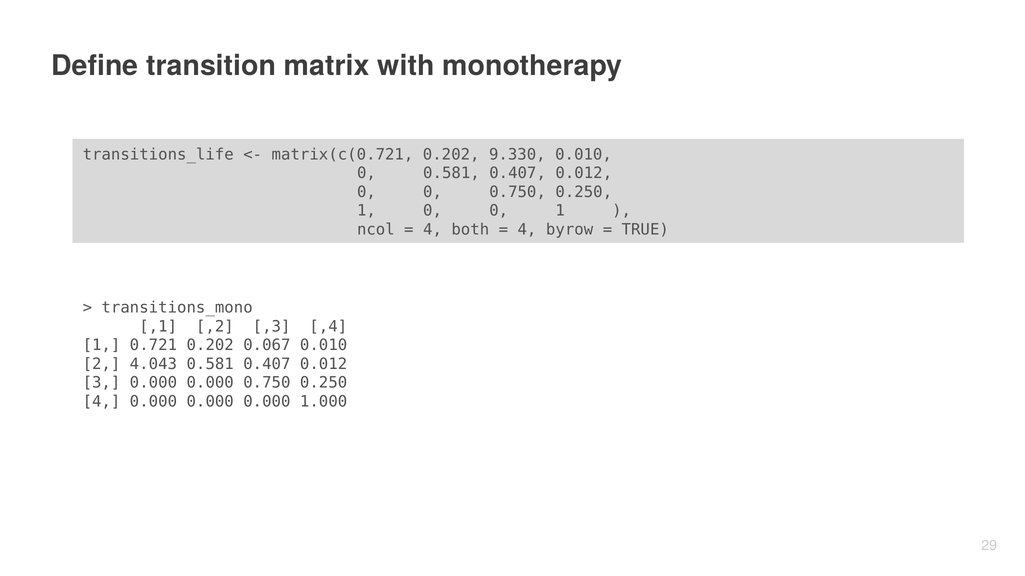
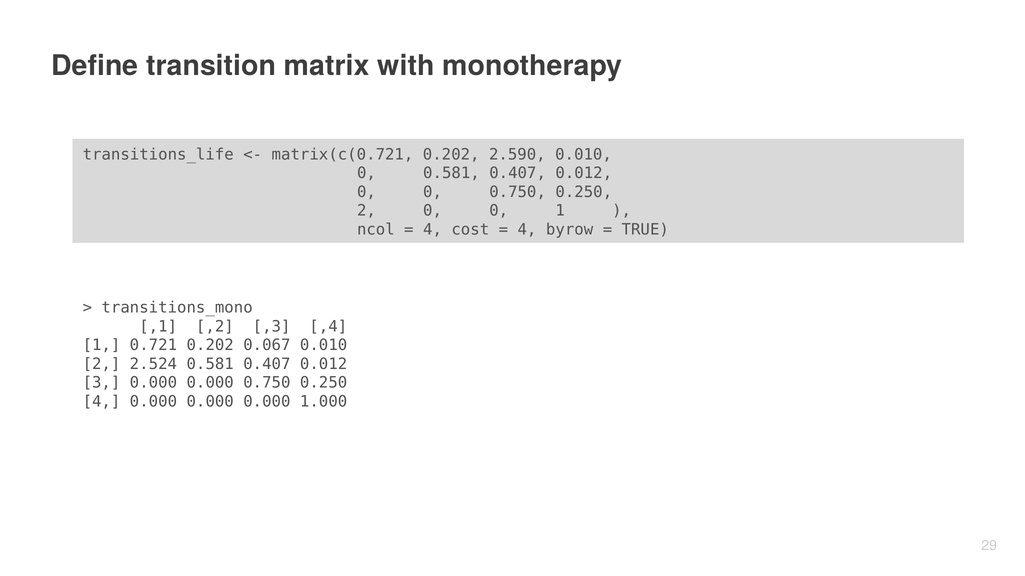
9.330: 9.330 -> 2.590 (517, 155)
1: 1 -> 2 (366, 211)
both: both -> cost (470, 230)
4.043: 4.043 -> 2.524 (153, 364)
